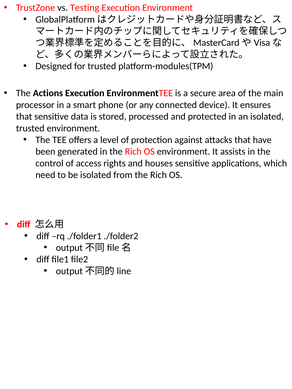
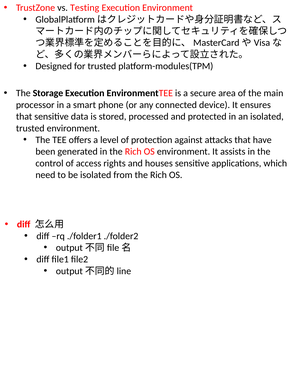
Actions: Actions -> Storage (48, 93)
